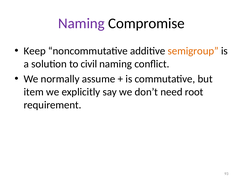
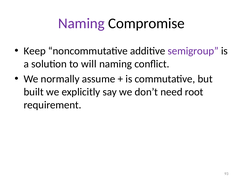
semigroup colour: orange -> purple (193, 51)
civil: civil -> will (89, 64)
item: item -> built (34, 92)
